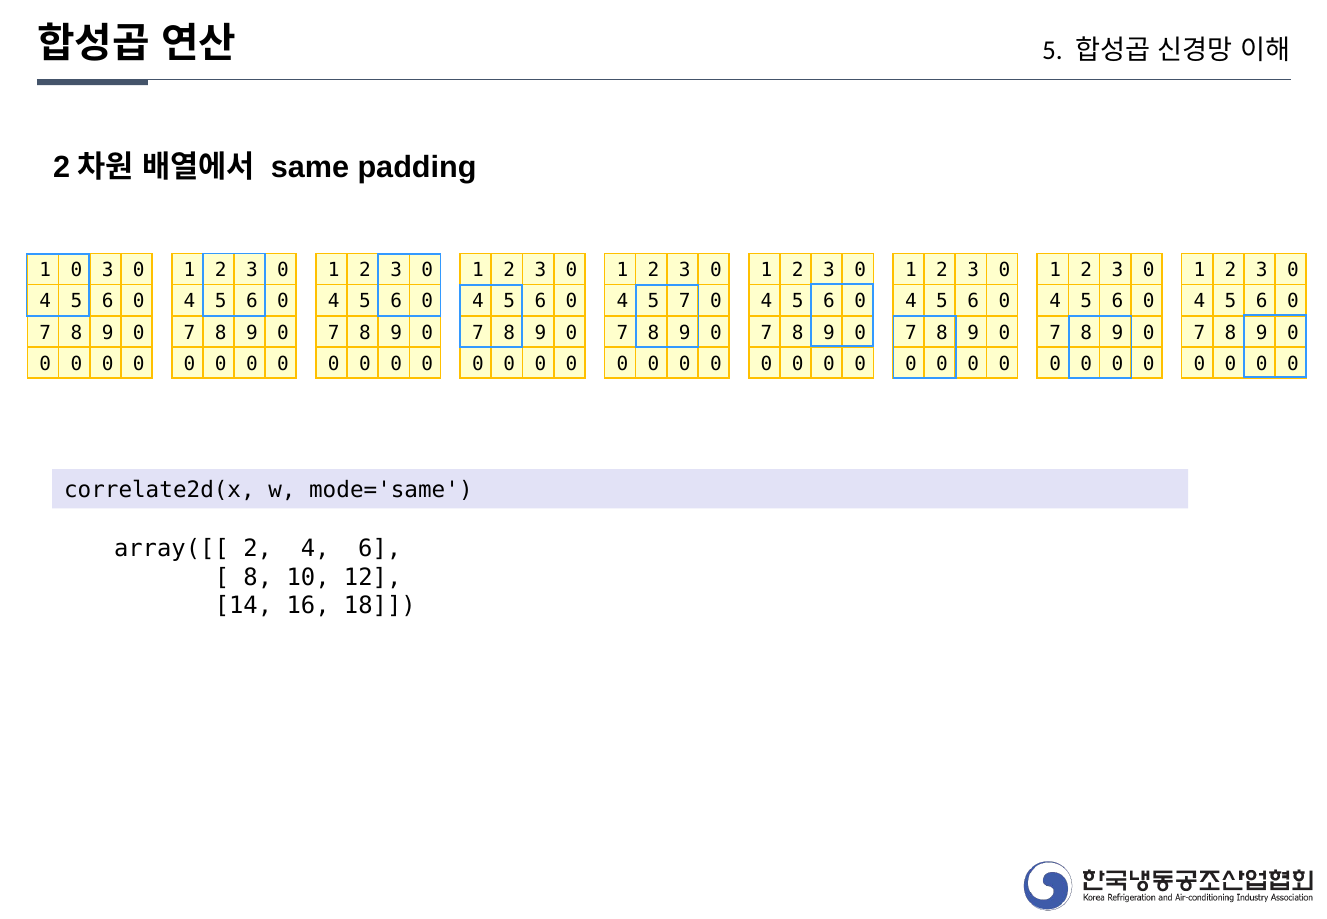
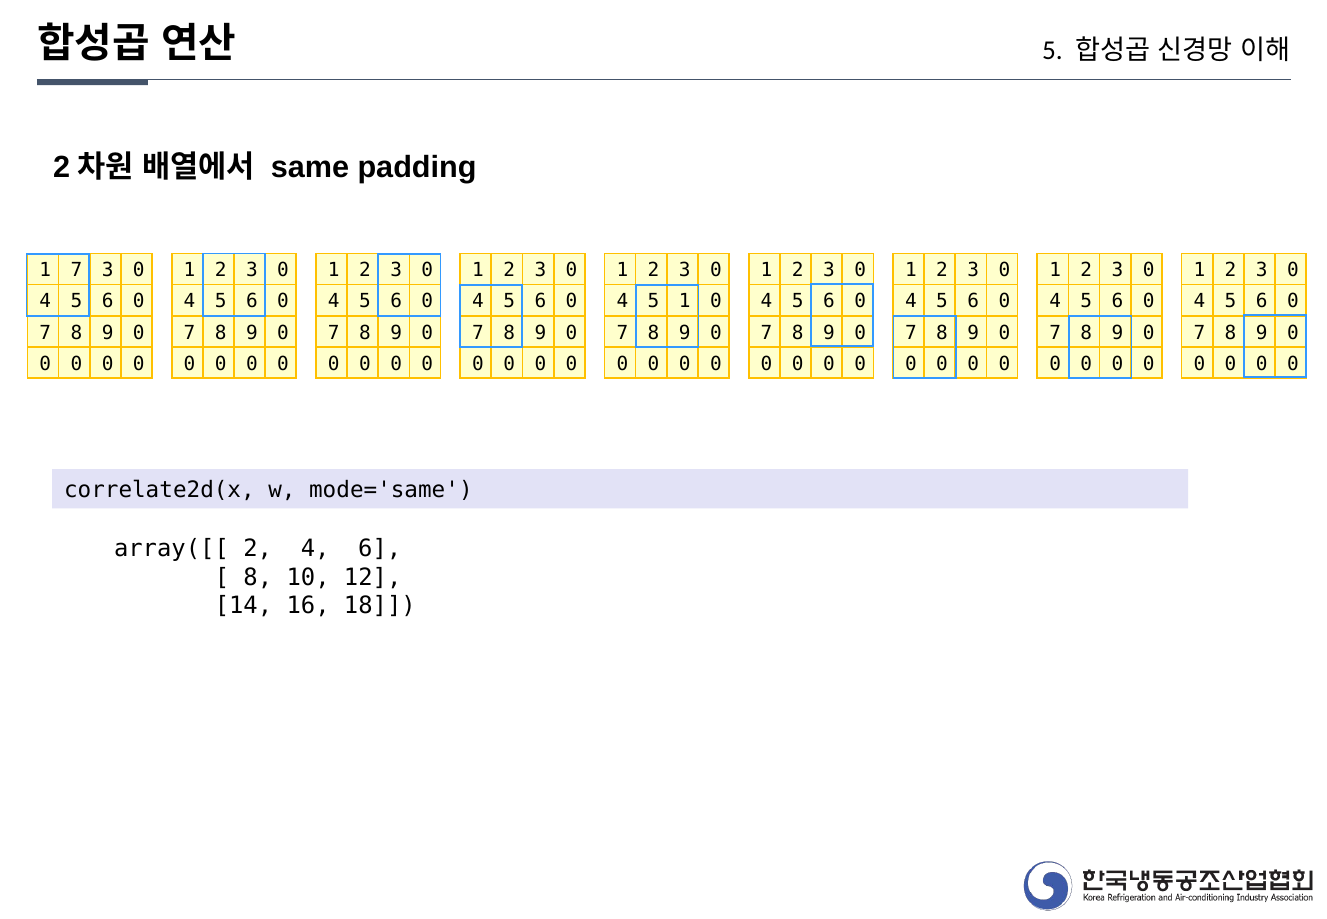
0: 0 -> 7 (76, 270)
5 7: 7 -> 1 (685, 301)
